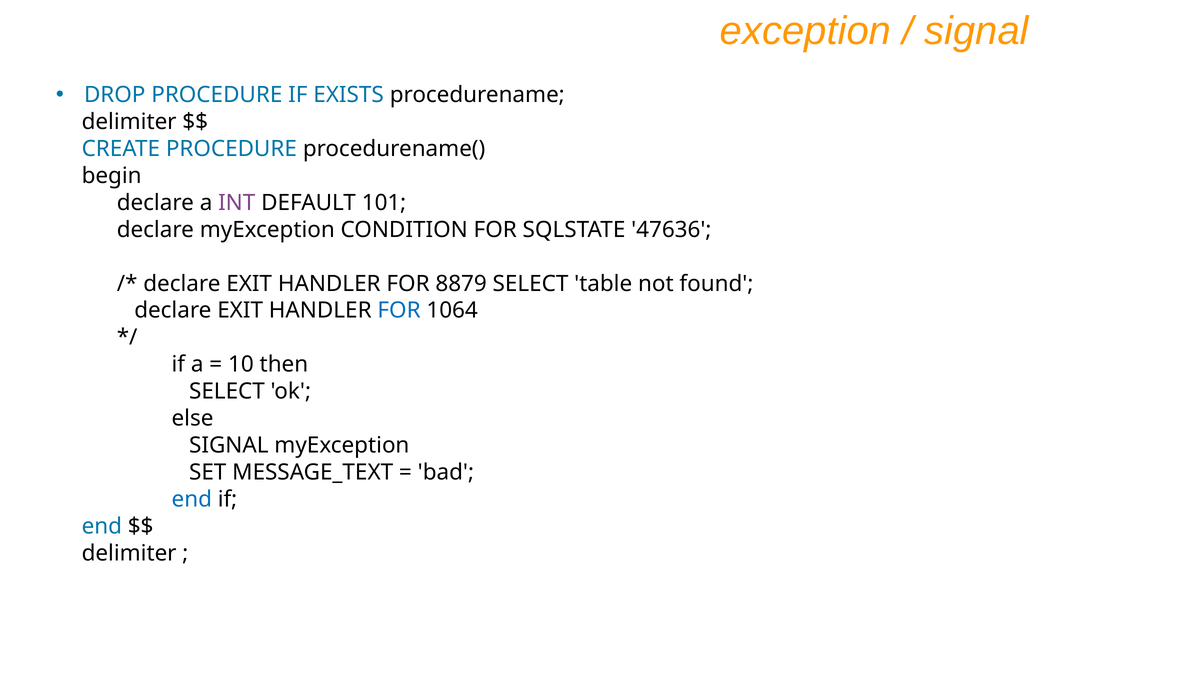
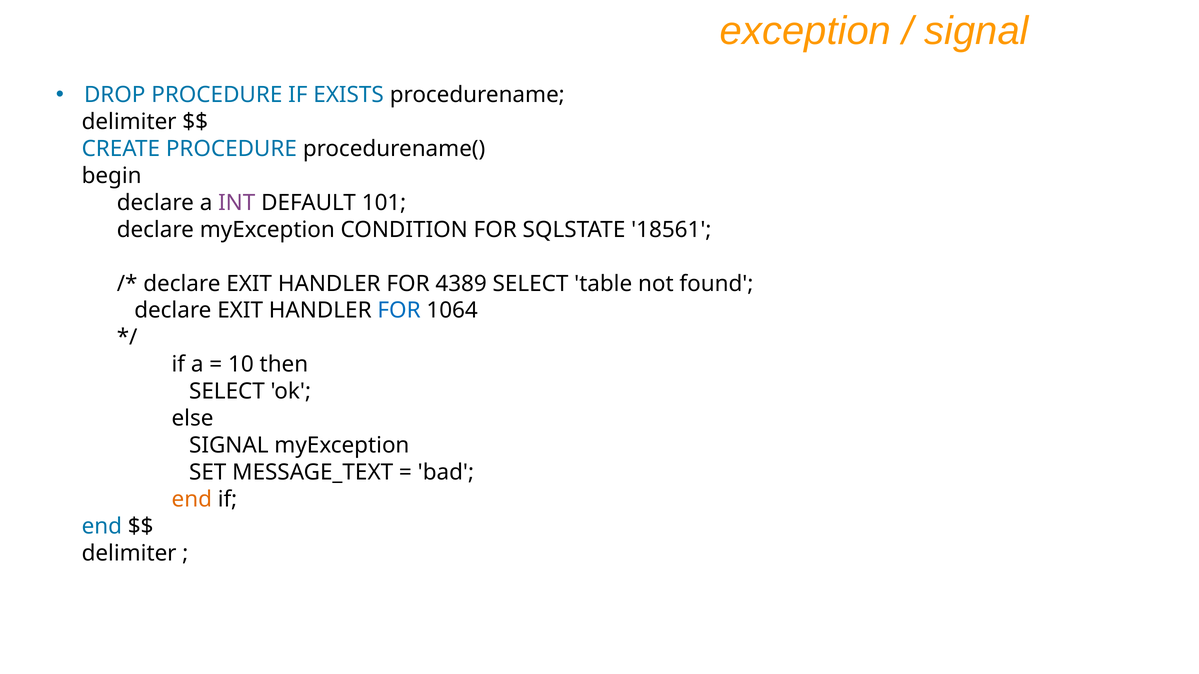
47636: 47636 -> 18561 (671, 230)
8879: 8879 -> 4389 (461, 284)
end colour: blue -> orange (192, 500)
